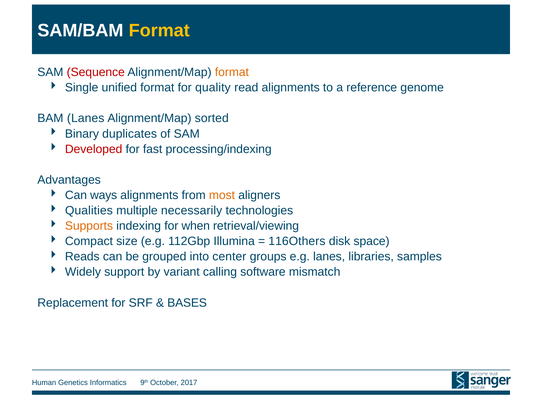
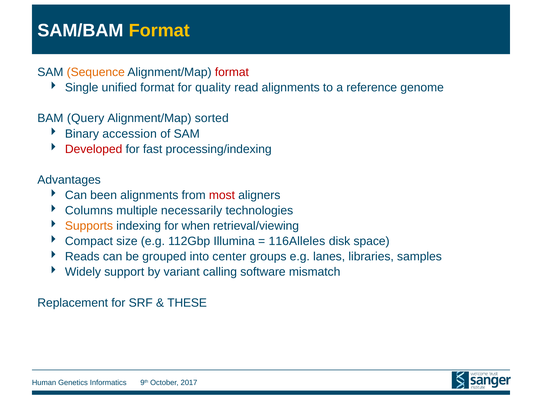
Sequence colour: red -> orange (96, 72)
format colour: orange -> red (232, 72)
BAM Lanes: Lanes -> Query (86, 119)
duplicates: duplicates -> accession (130, 134)
ways: ways -> been (104, 195)
most colour: orange -> red (222, 195)
Qualities: Qualities -> Columns (89, 211)
116Others: 116Others -> 116Alleles (297, 242)
BASES: BASES -> THESE (187, 303)
